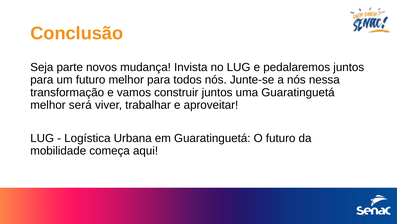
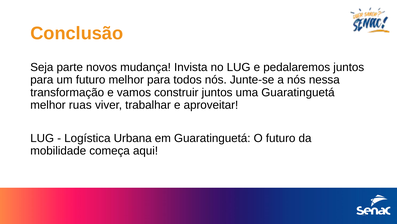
será: será -> ruas (80, 105)
